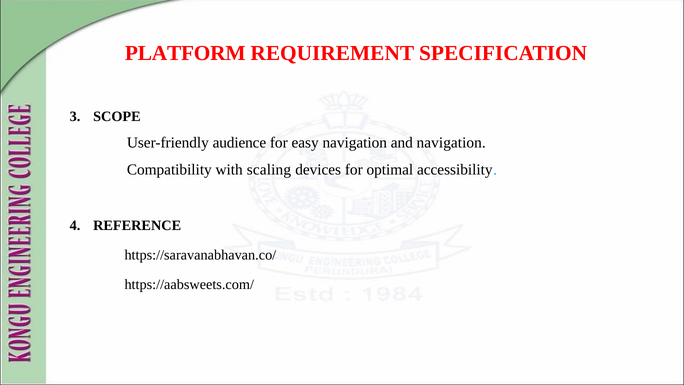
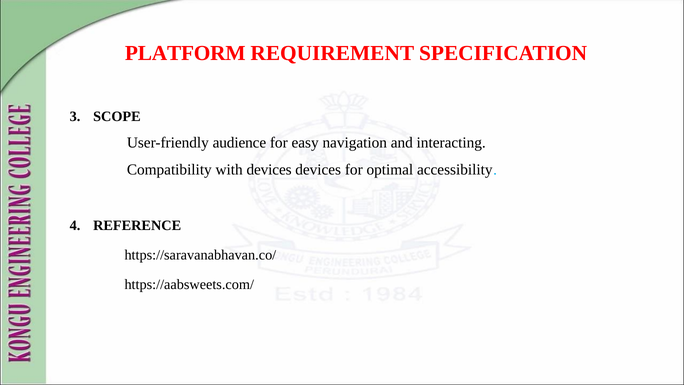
and navigation: navigation -> interacting (451, 143)
with scaling: scaling -> devices (269, 170)
